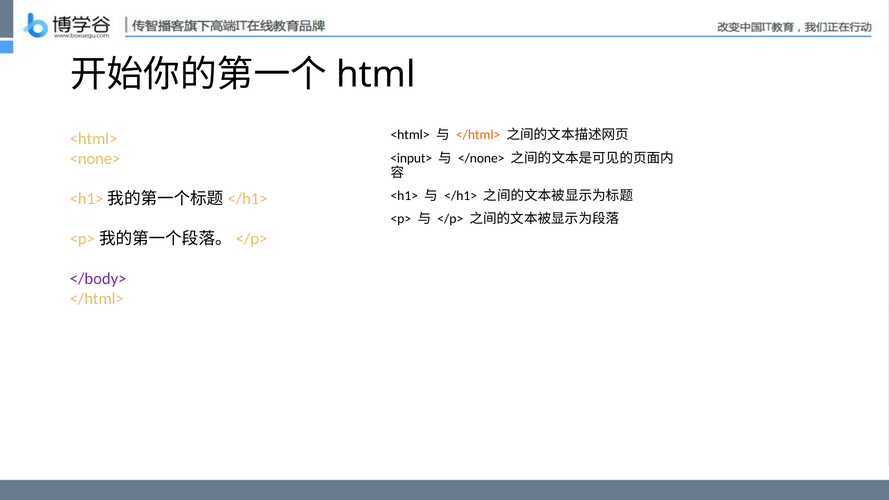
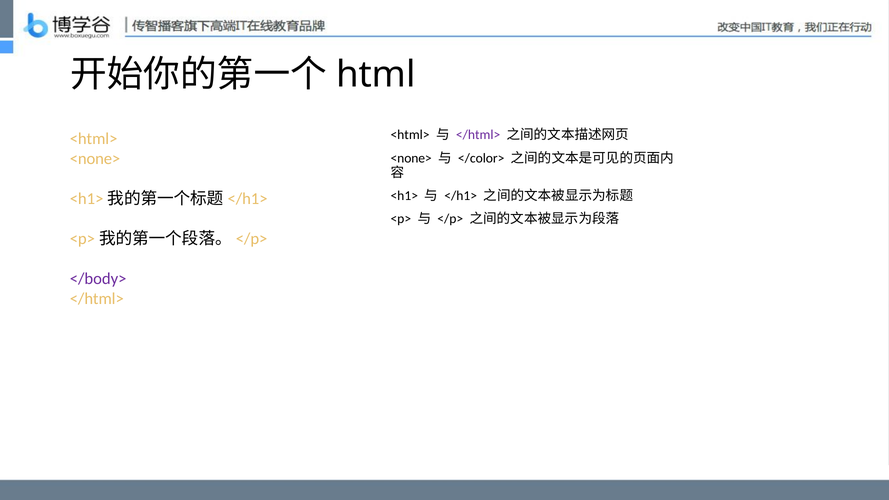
</html> colour: orange -> purple (478, 135)
<input>: <input> -> <none> (411, 158)
</none>: </none> -> </color> (481, 158)
